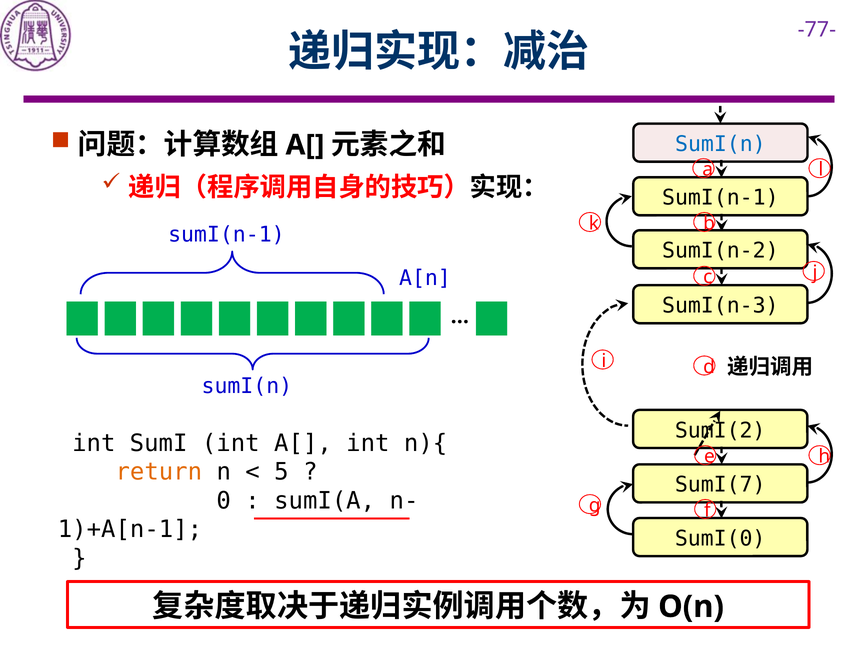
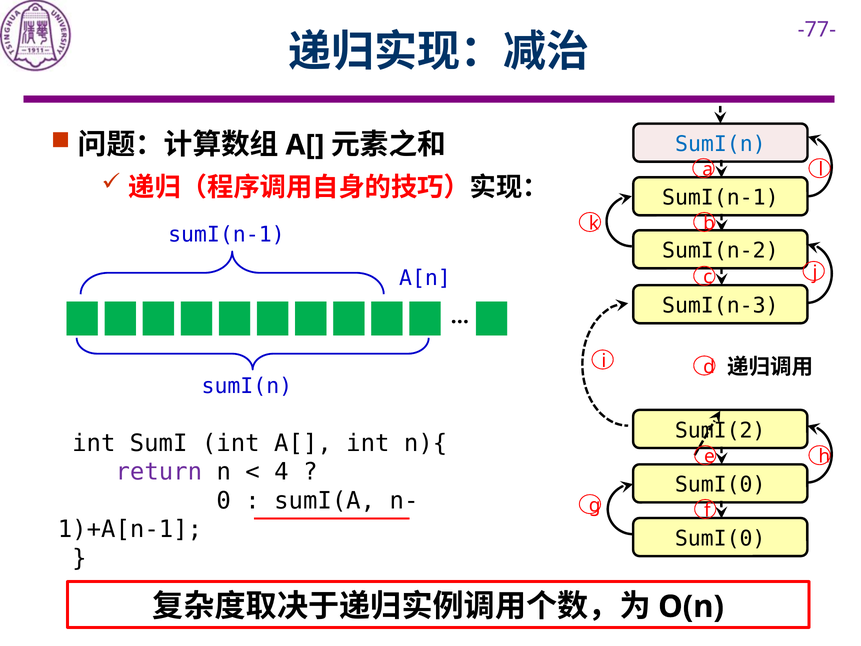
return colour: orange -> purple (159, 472)
5: 5 -> 4 (281, 472)
SumI(7: SumI(7 -> SumI(0 (720, 485)
